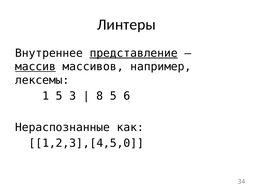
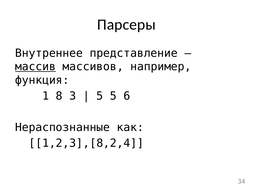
Линтеры: Линтеры -> Парсеры (126, 24)
представление underline: present -> none (134, 53)
лексемы: лексемы -> функция (42, 80)
1 5: 5 -> 8 (59, 96)
8: 8 -> 5 (100, 96)
1,2,3],[4,5,0: 1,2,3],[4,5,0 -> 1,2,3],[8,2,4 (86, 143)
